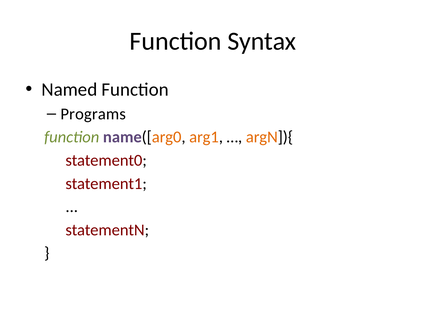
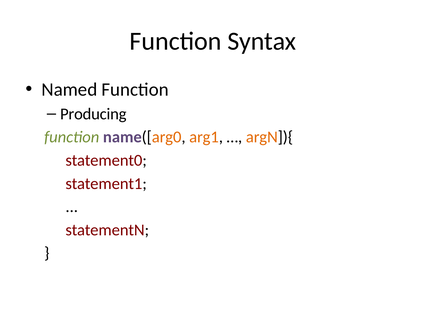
Programs: Programs -> Producing (93, 114)
